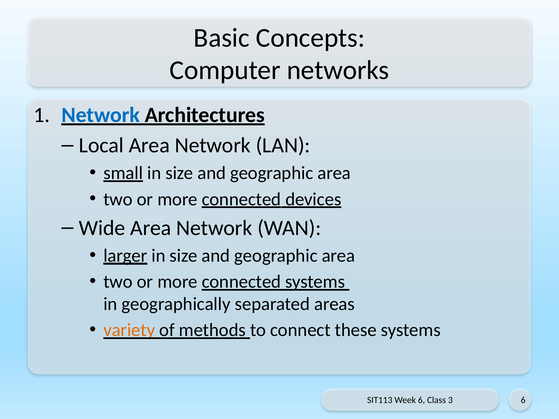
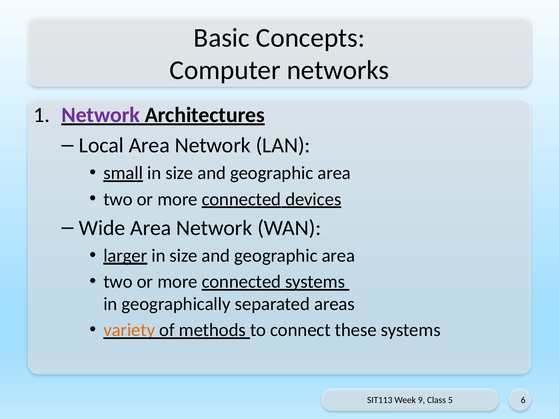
Network colour: blue -> purple (101, 115)
Week 6: 6 -> 9 (422, 400)
3: 3 -> 5 (450, 400)
